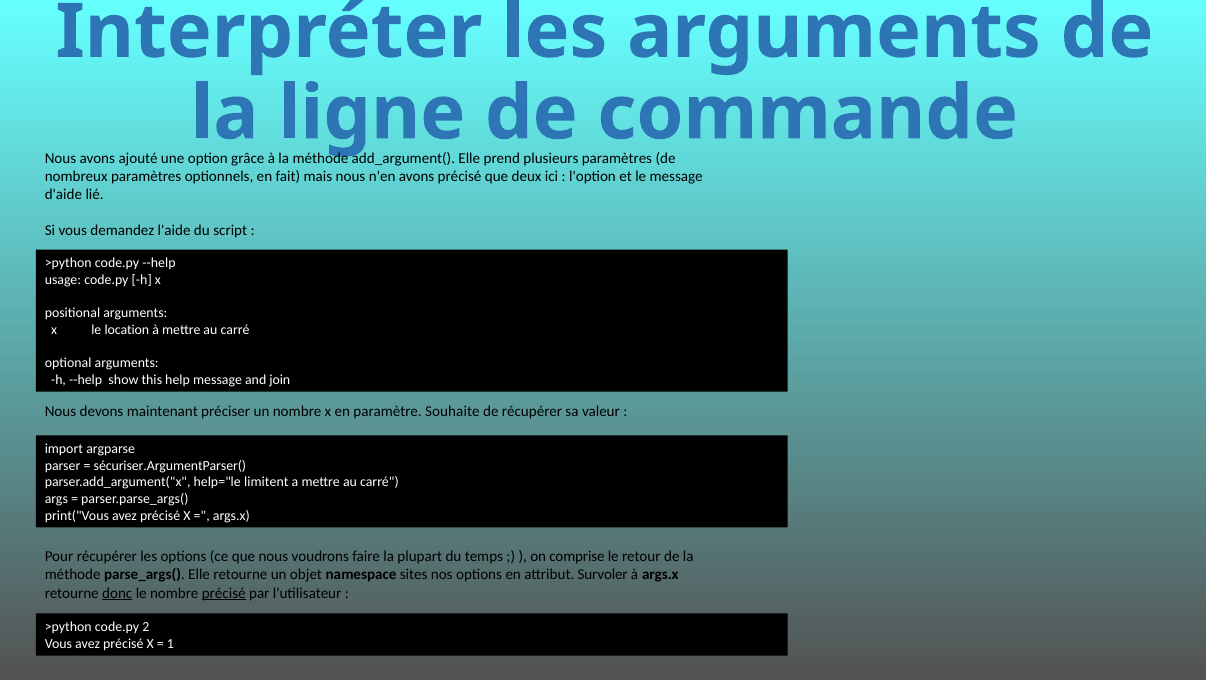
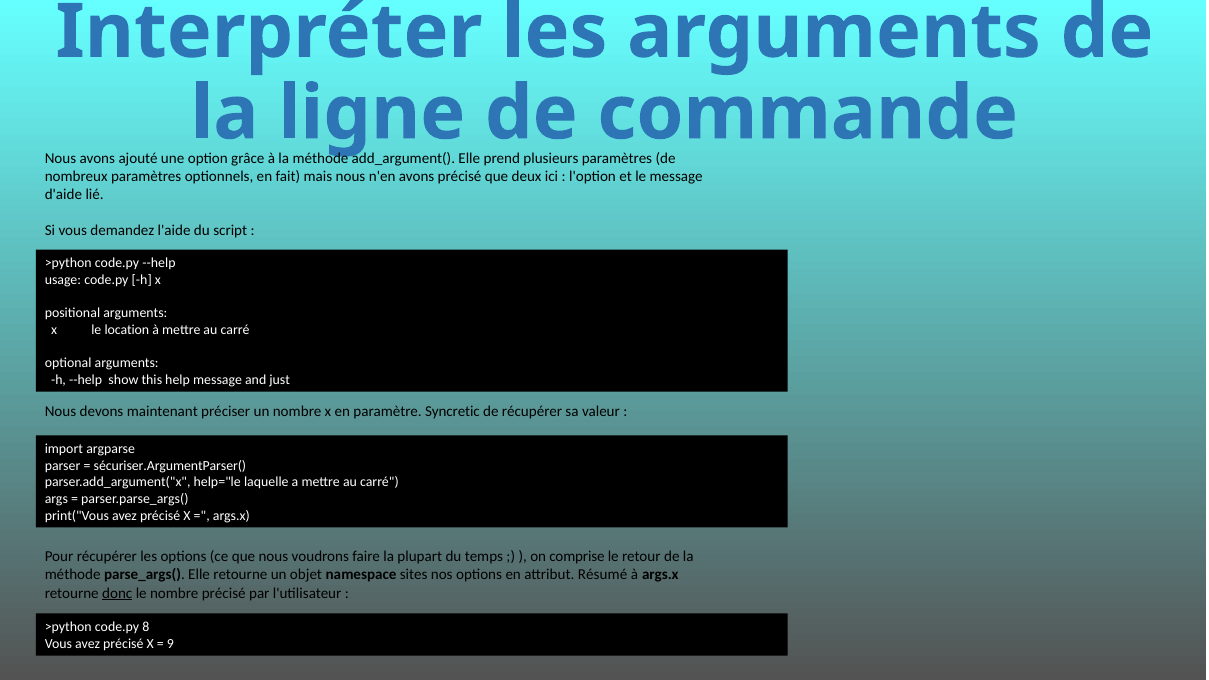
join: join -> just (280, 380)
Souhaite: Souhaite -> Syncretic (452, 411)
limitent: limitent -> laquelle (266, 482)
Survoler: Survoler -> Résumé (603, 575)
précisé underline: present -> none (224, 593)
2: 2 -> 8 (146, 627)
1: 1 -> 9 (170, 644)
